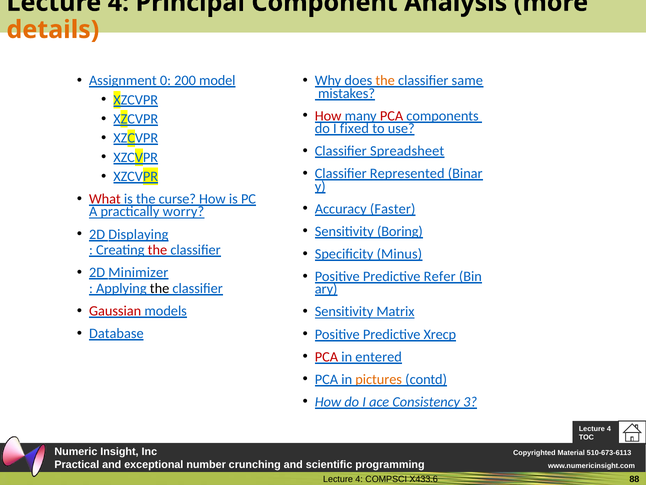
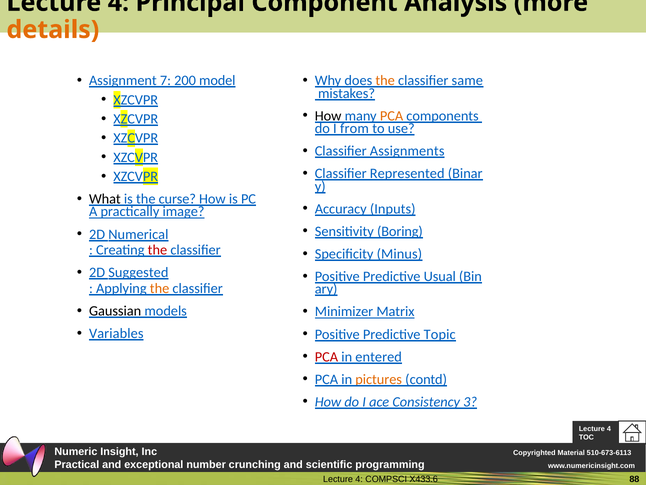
0: 0 -> 7 (165, 81)
How colour: red -> black (328, 116)
PCA colour: red -> orange (392, 116)
fixed: fixed -> from (354, 128)
Spreadsheet: Spreadsheet -> Assignments (407, 151)
What colour: red -> black (105, 199)
Faster: Faster -> Inputs (393, 209)
worry: worry -> image (184, 212)
Displaying: Displaying -> Numerical (138, 234)
Minimizer: Minimizer -> Suggested (138, 272)
Refer: Refer -> Usual (440, 276)
the colour: black -> orange (160, 288)
Gaussian colour: red -> black (115, 311)
Sensitivity: Sensitivity -> Minimizer (344, 311)
Database: Database -> Variables (116, 333)
Xrecp: Xrecp -> Topic (440, 334)
